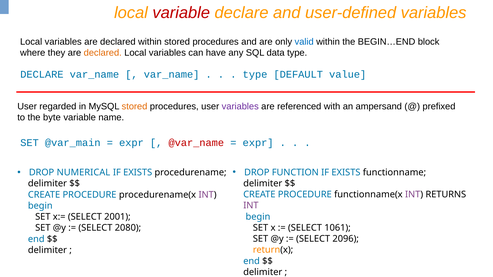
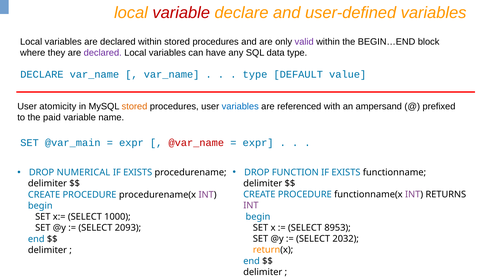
valid colour: blue -> purple (304, 42)
declared colour: orange -> purple (103, 53)
regarded: regarded -> atomicity (58, 107)
variables colour: purple -> blue (240, 107)
byte: byte -> paid (52, 118)
2001: 2001 -> 1000 (117, 217)
1061: 1061 -> 8953 (338, 228)
2080: 2080 -> 2093 (128, 228)
2096: 2096 -> 2032 (346, 239)
